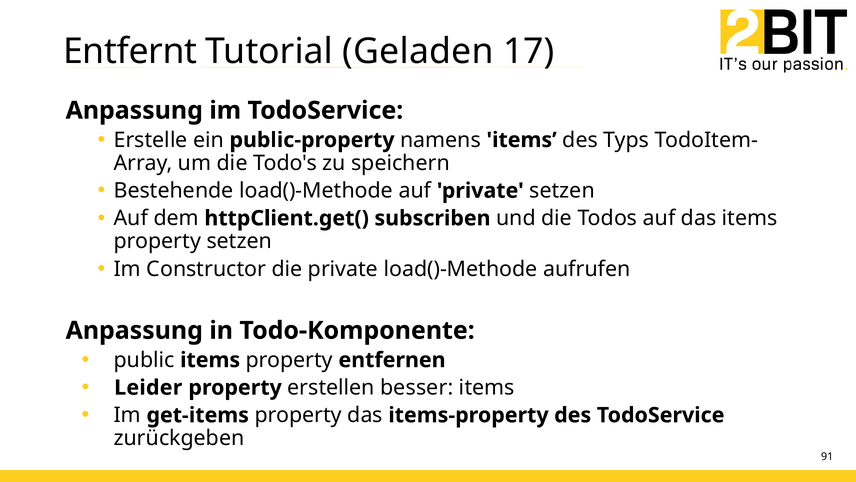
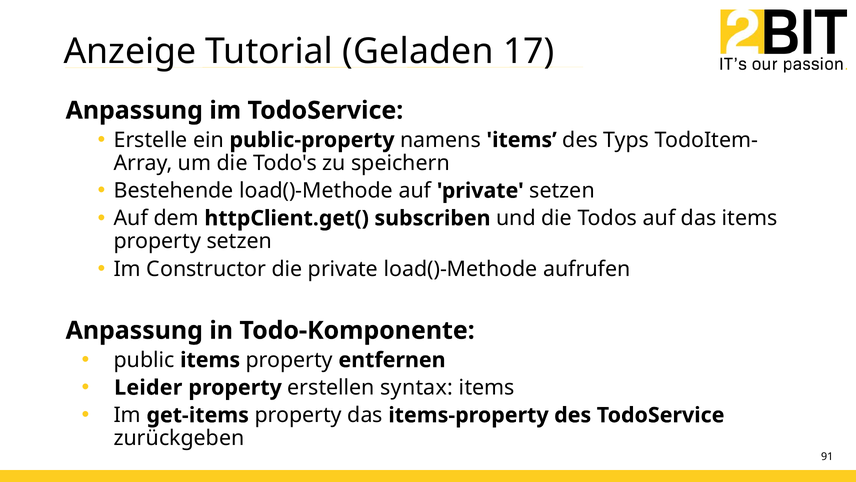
Entfernt: Entfernt -> Anzeige (130, 52)
besser: besser -> syntax (417, 387)
